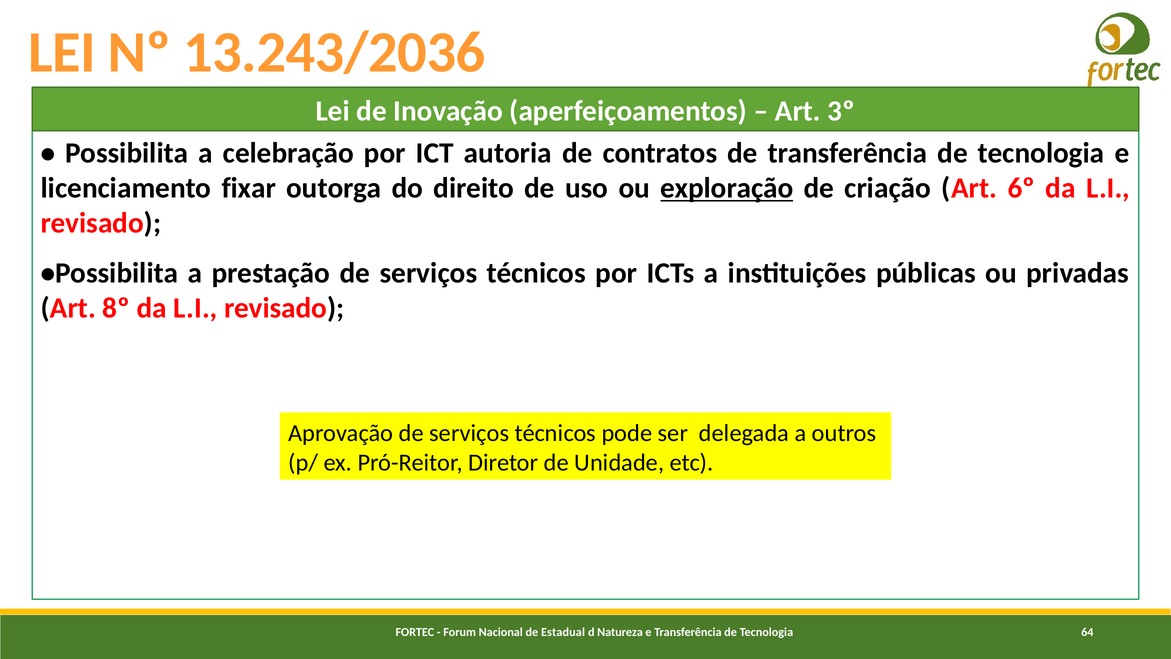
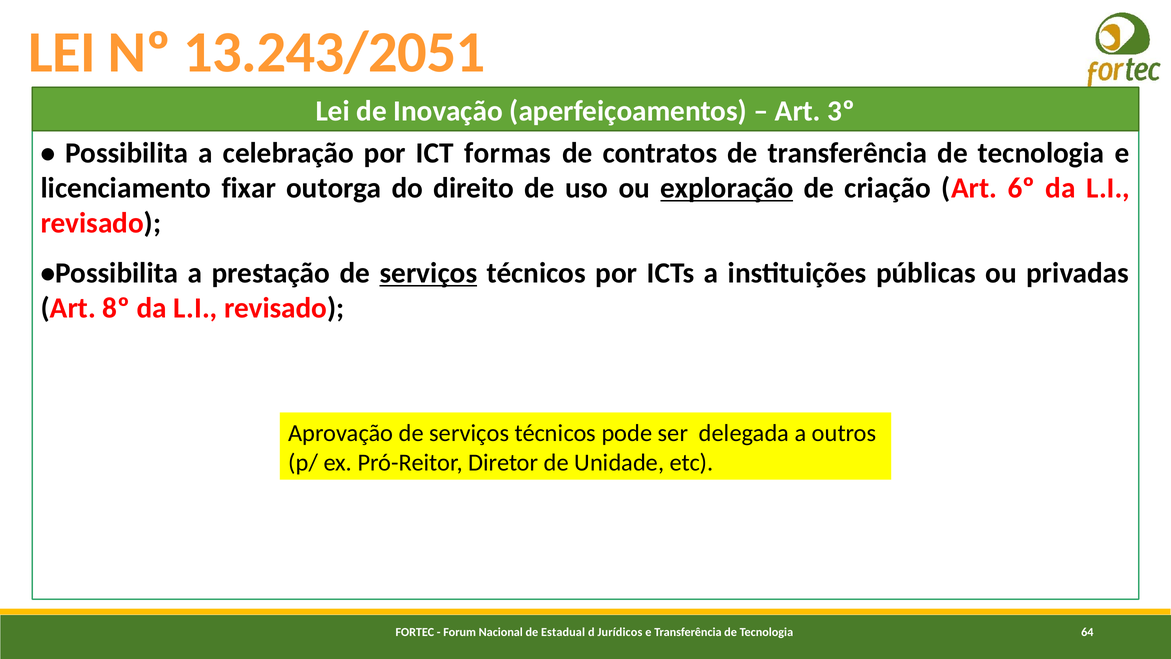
13.243/2036: 13.243/2036 -> 13.243/2051 (334, 52)
autoria: autoria -> formas (508, 153)
serviços underline: none -> present (428, 273)
Natureza: Natureza -> Jurídicos (620, 632)
